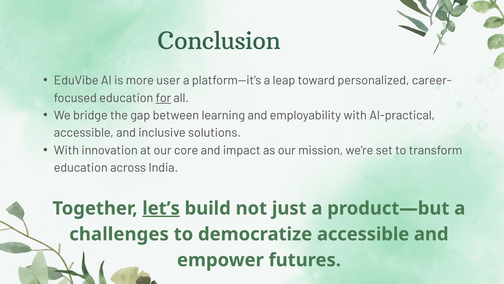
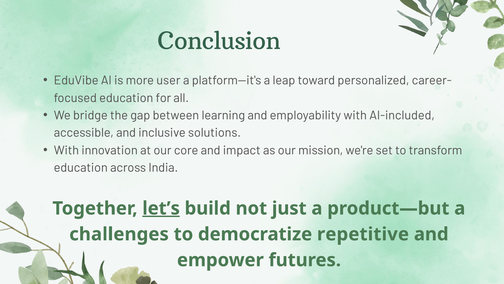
for underline: present -> none (163, 98)
AI-practical: AI-practical -> AI-included (402, 115)
democratize accessible: accessible -> repetitive (363, 234)
